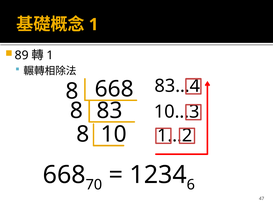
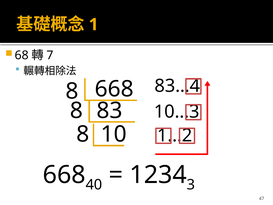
89: 89 -> 68 (22, 55)
1: 1 -> 7 (50, 55)
70: 70 -> 40 (94, 184)
6: 6 -> 3 (191, 184)
